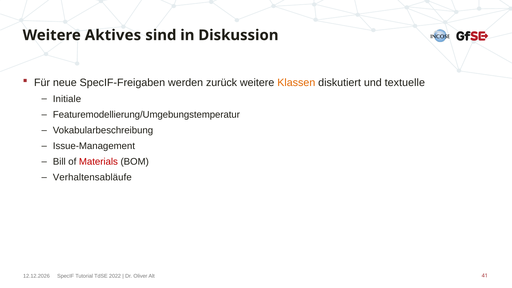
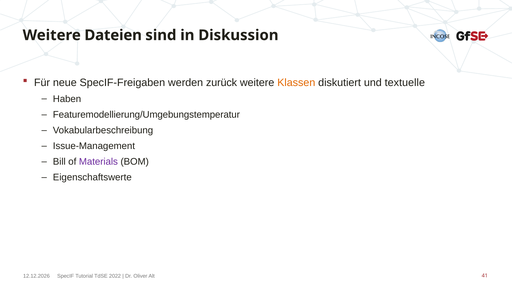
Aktives: Aktives -> Dateien (113, 35)
Initiale: Initiale -> Haben (67, 99)
Materials colour: red -> purple (98, 162)
Verhaltensabläufe: Verhaltensabläufe -> Eigenschaftswerte (92, 177)
